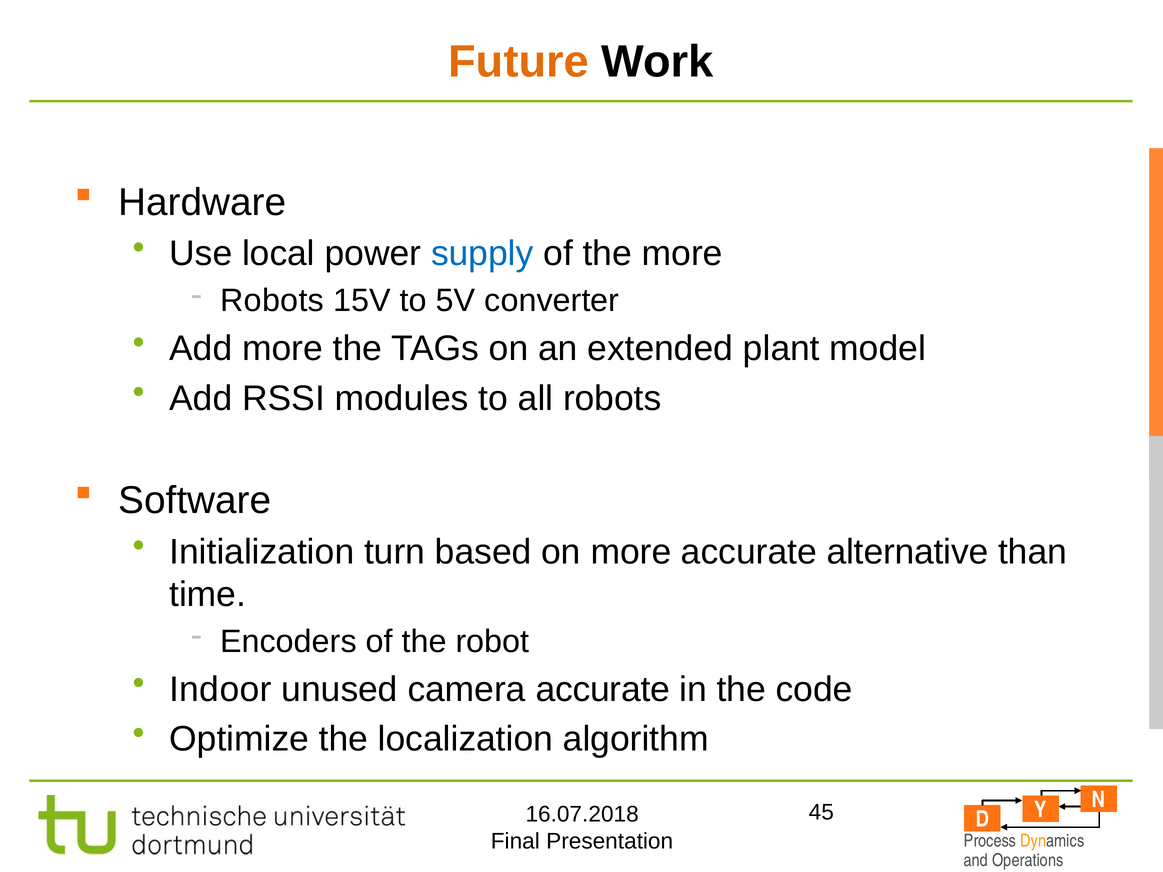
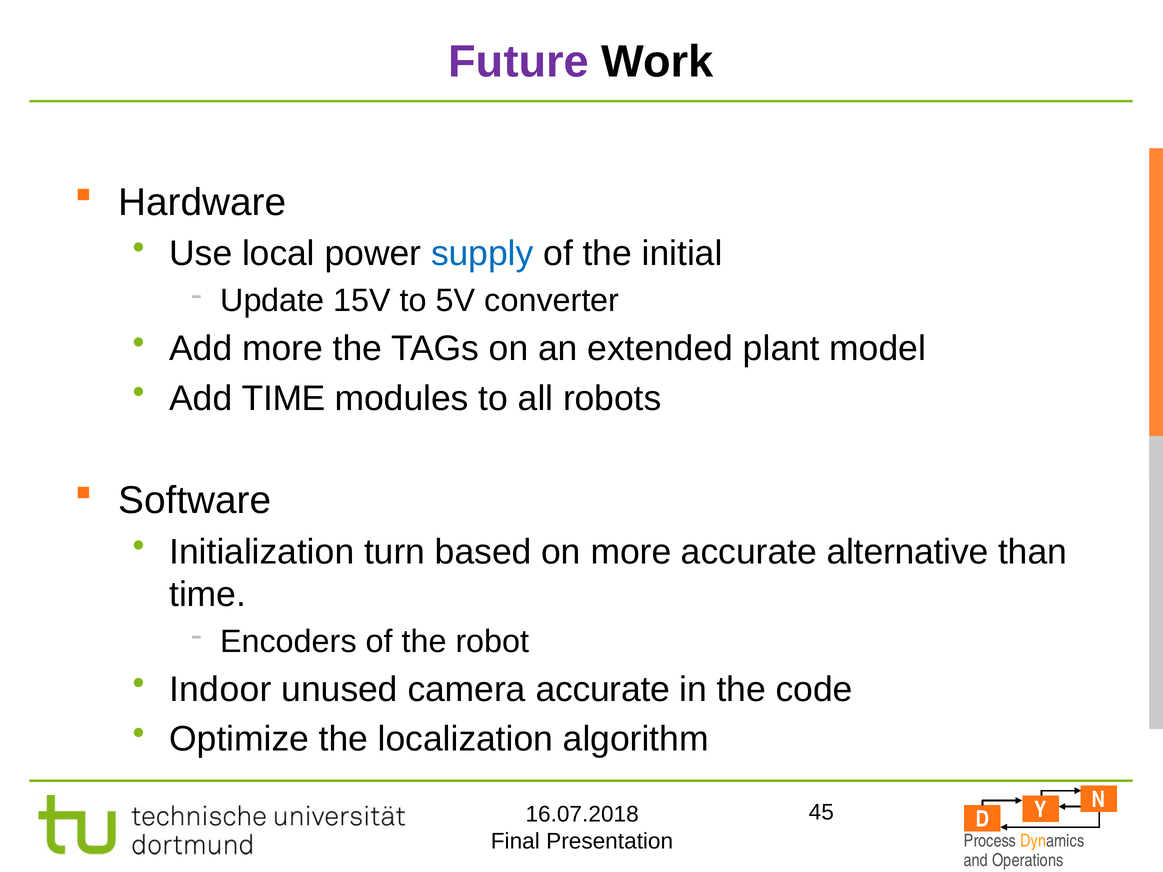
Future colour: orange -> purple (519, 62)
the more: more -> initial (682, 254)
Robots: Robots -> Update (272, 301)
Add RSSI: RSSI -> TIME (284, 398)
